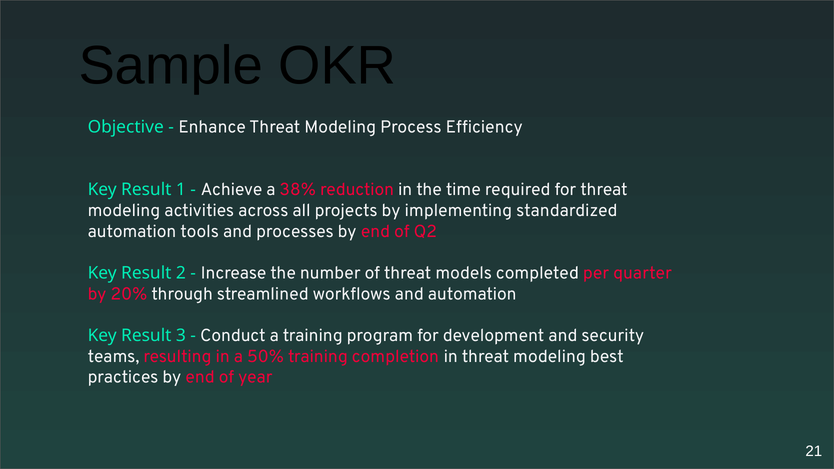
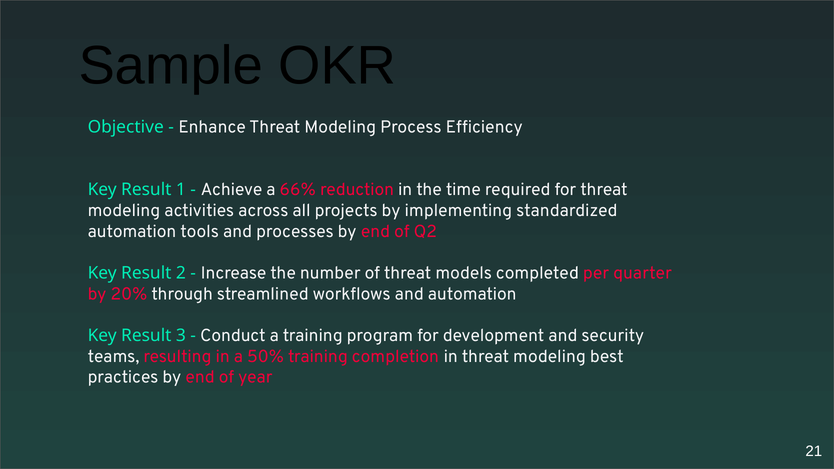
38%: 38% -> 66% (298, 190)
